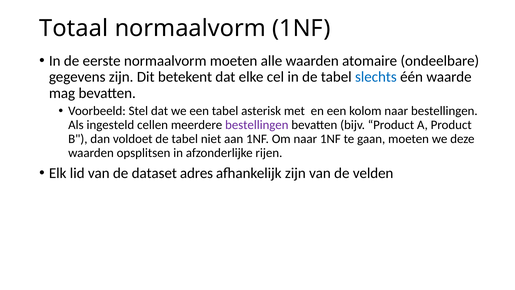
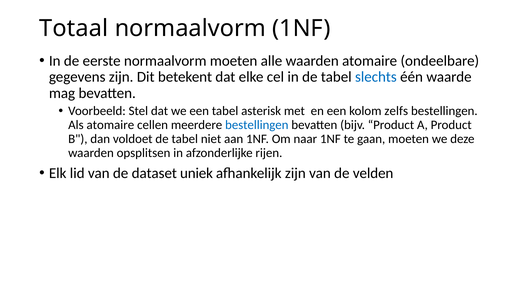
kolom naar: naar -> zelfs (396, 111)
Als ingesteld: ingesteld -> atomaire (110, 125)
bestellingen colour: purple -> blue (257, 125)
adres: adres -> uniek (197, 173)
